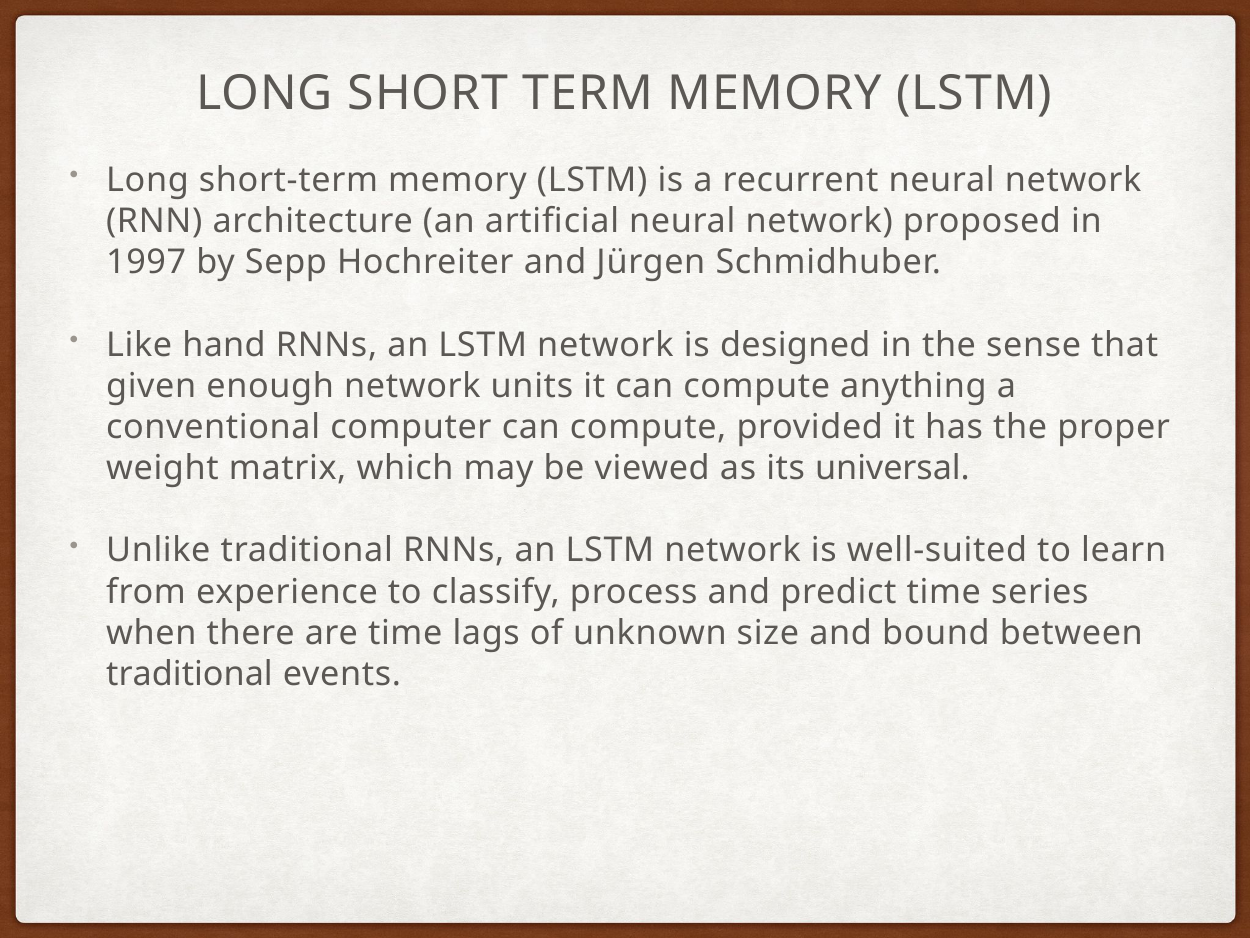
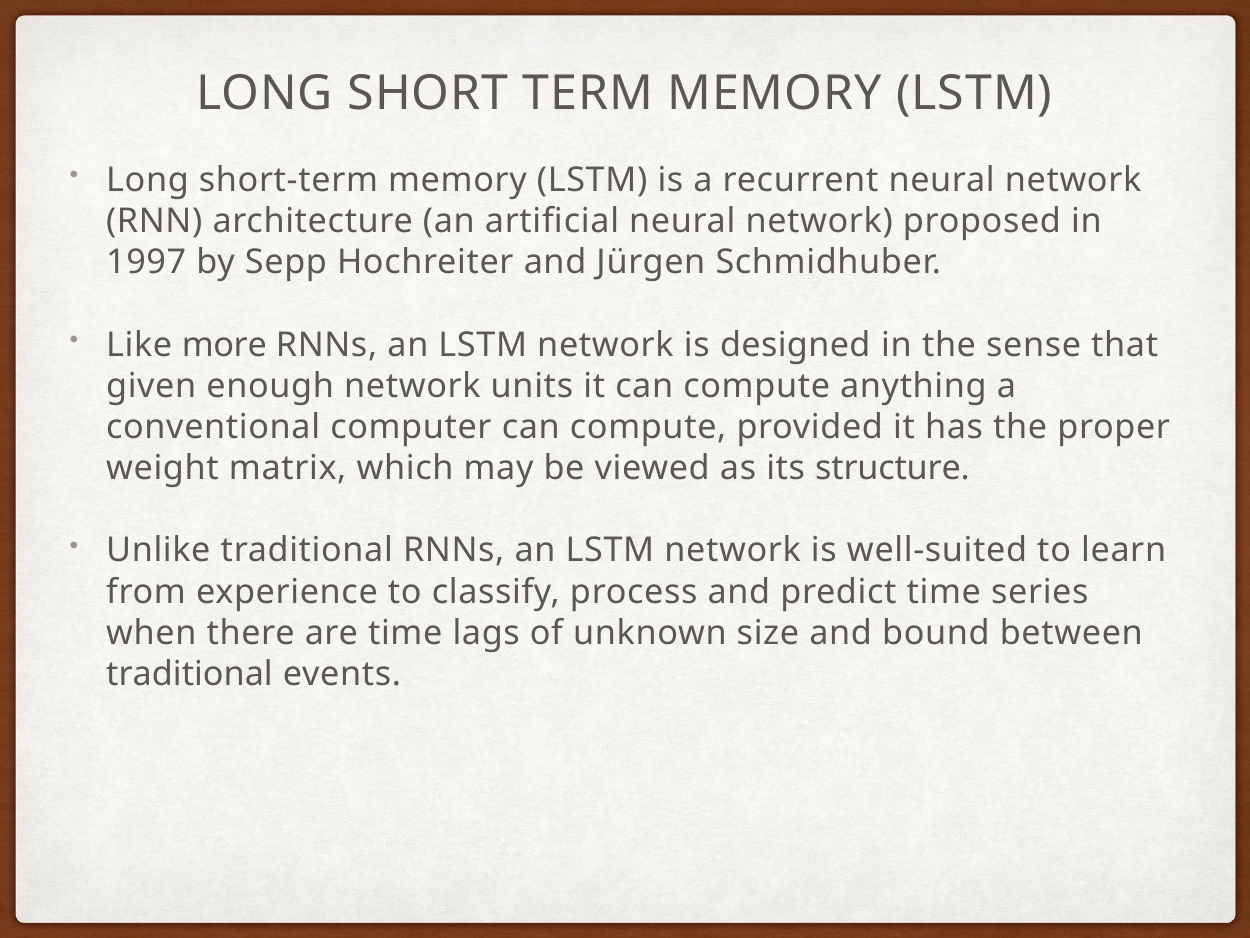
hand: hand -> more (224, 345)
universal: universal -> structure (893, 468)
